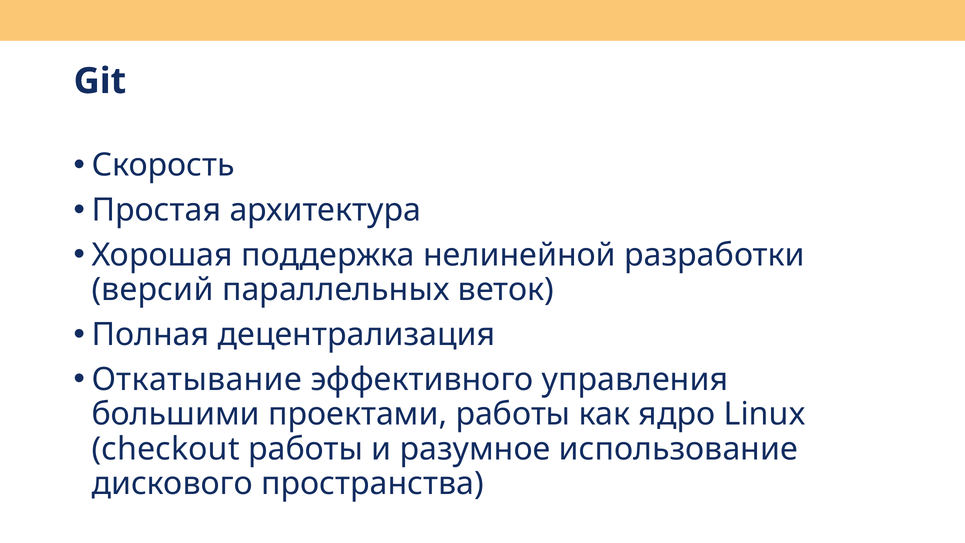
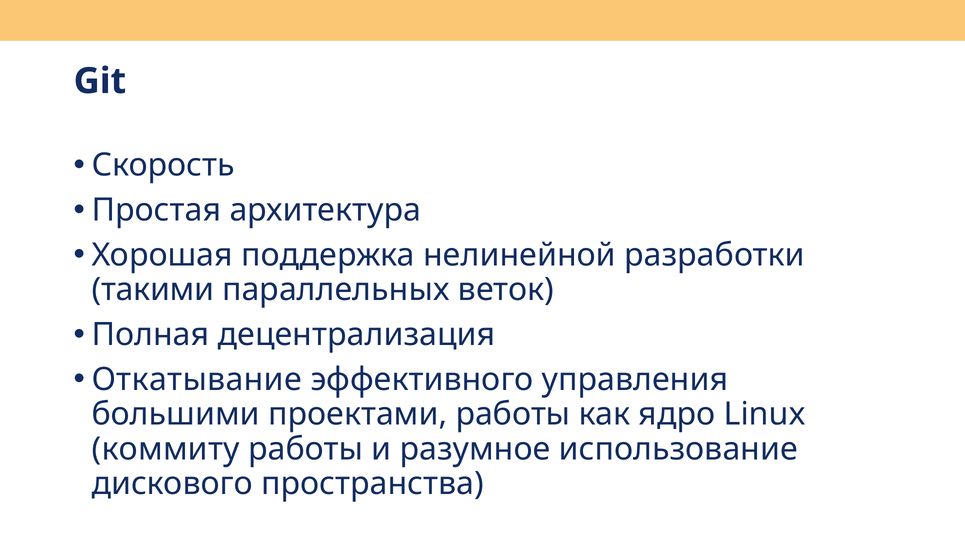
версий: версий -> такими (153, 290)
checkout: checkout -> коммиту (166, 449)
